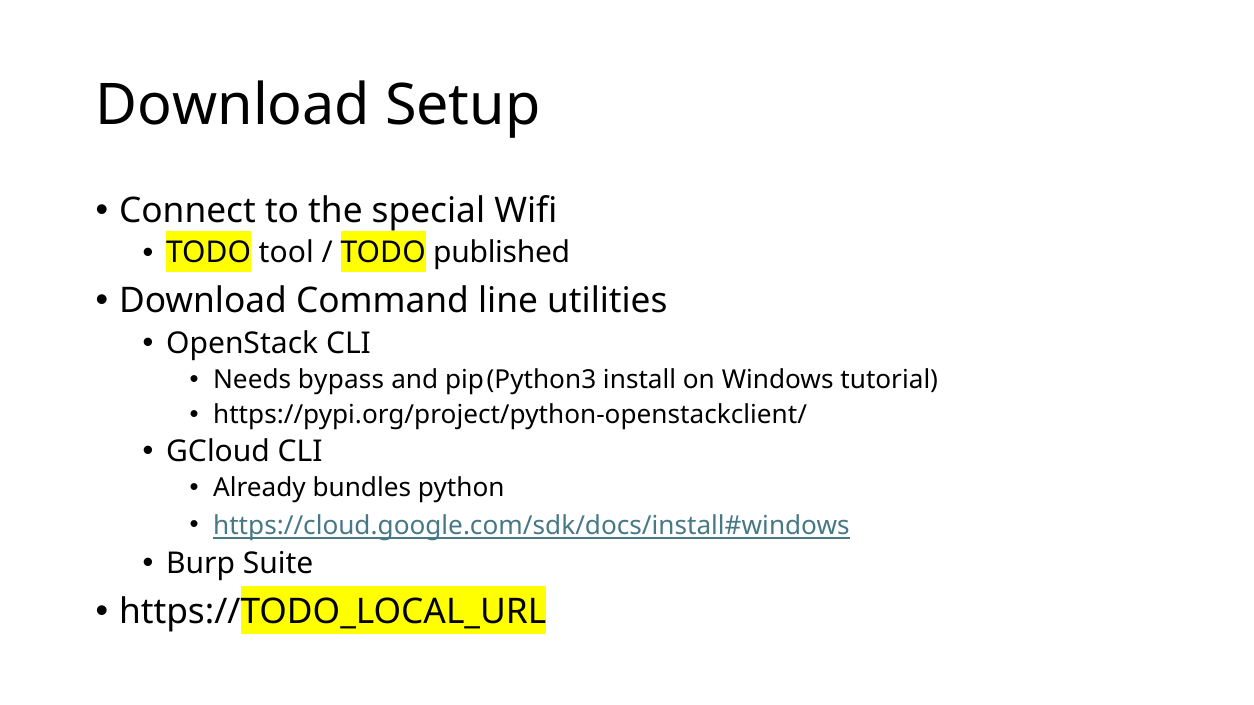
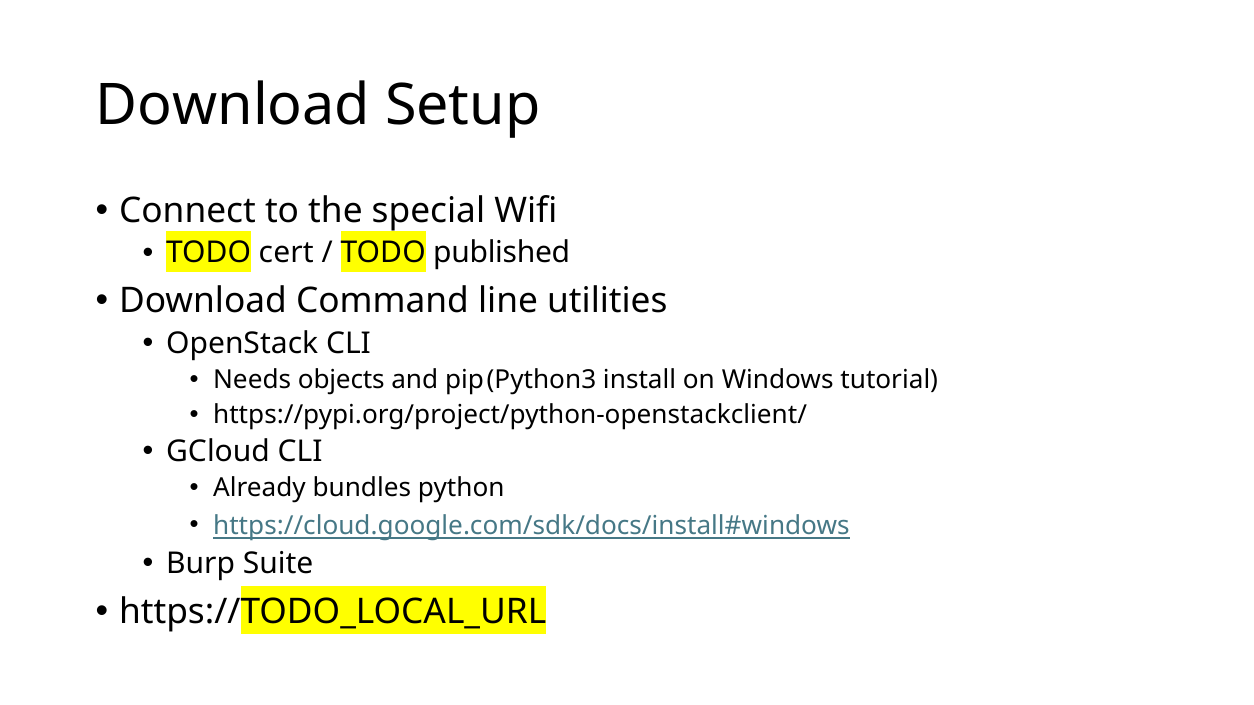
tool: tool -> cert (286, 253)
bypass: bypass -> objects (341, 380)
